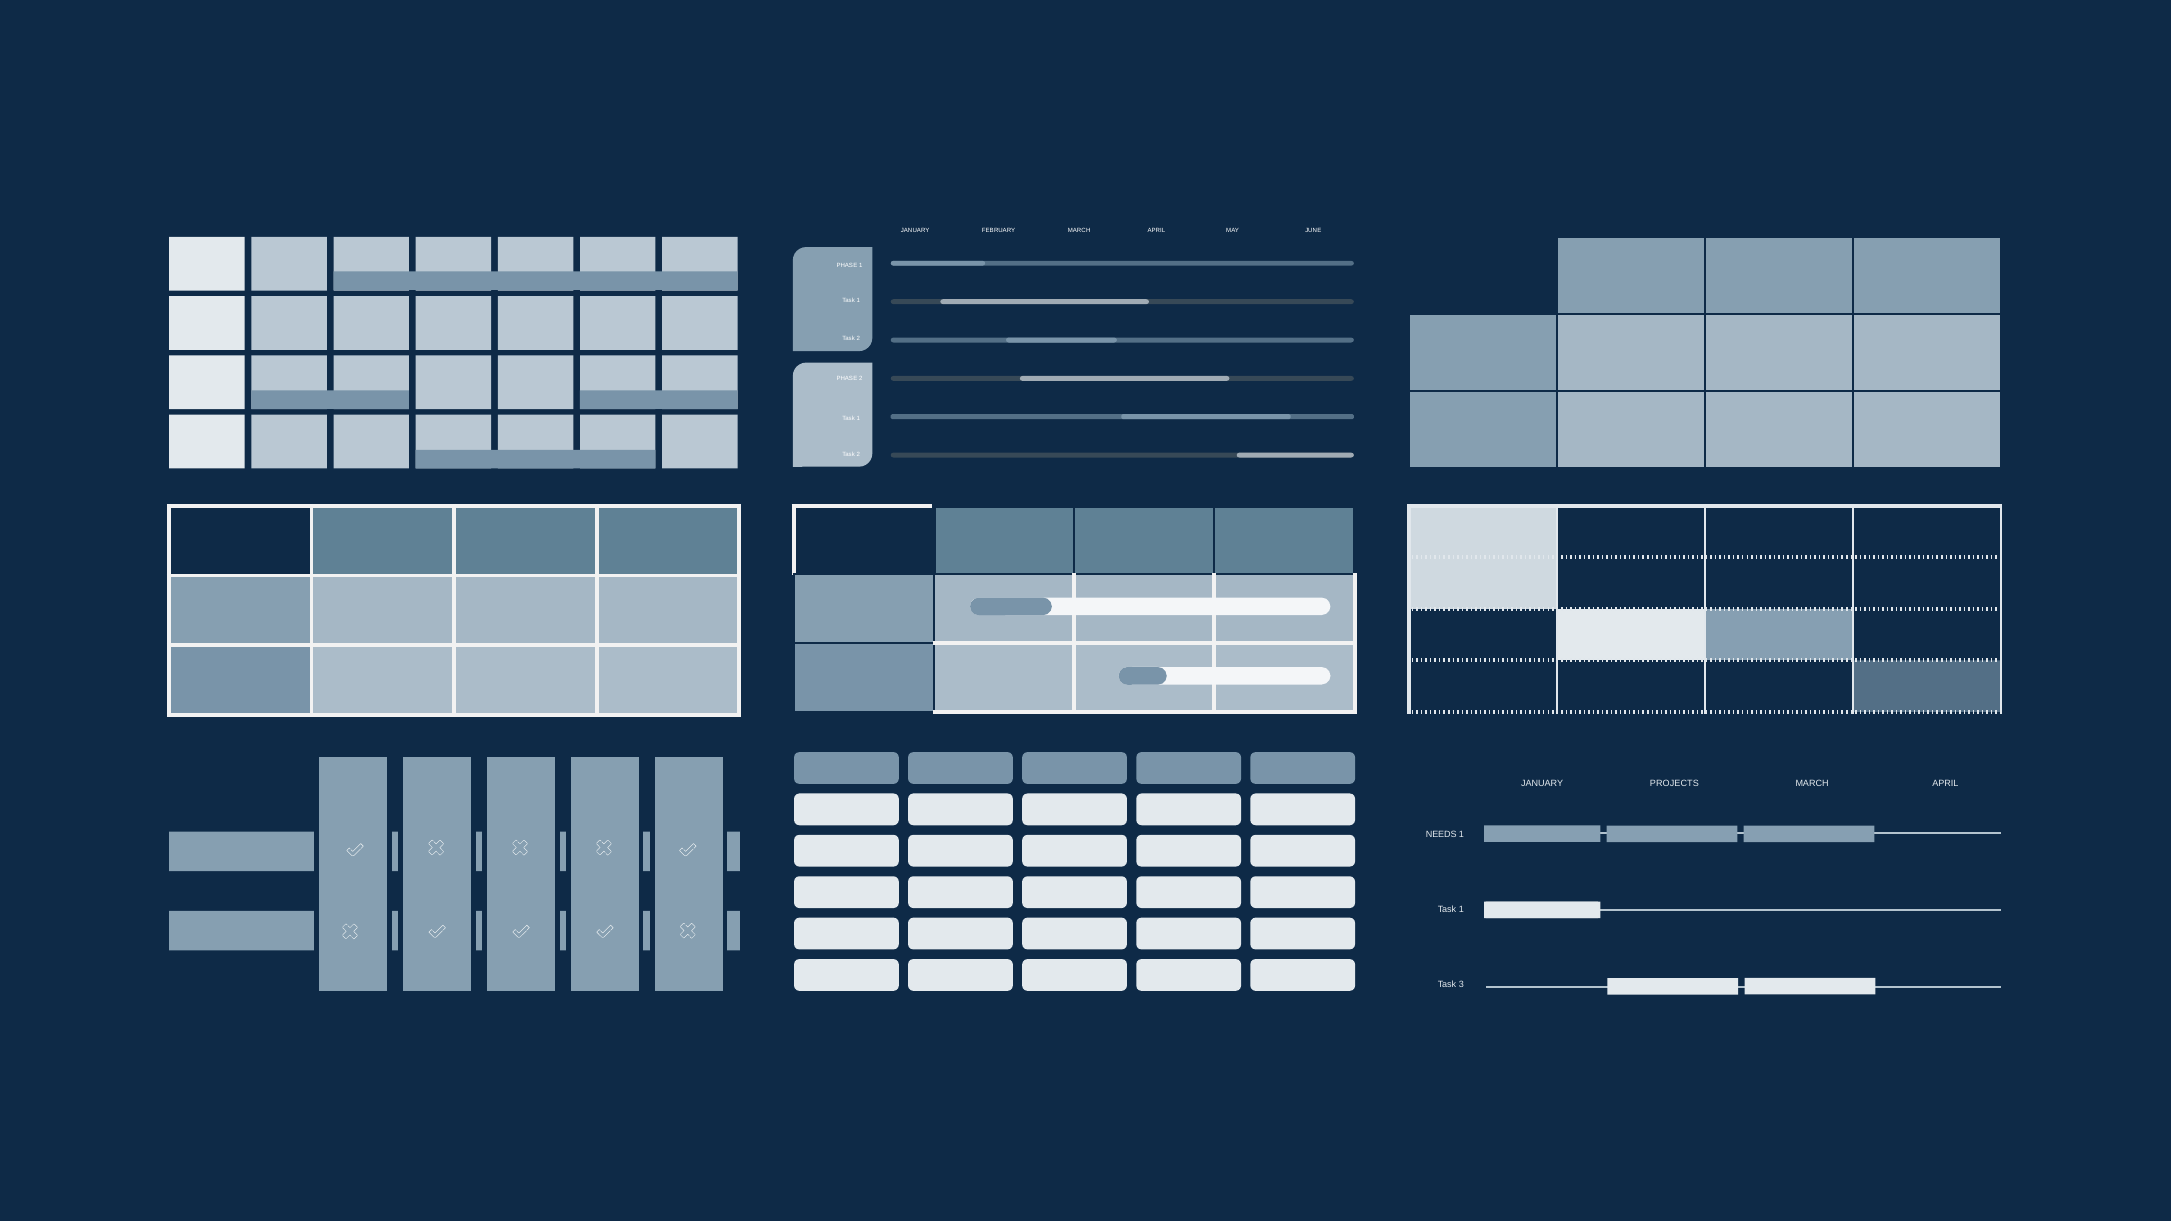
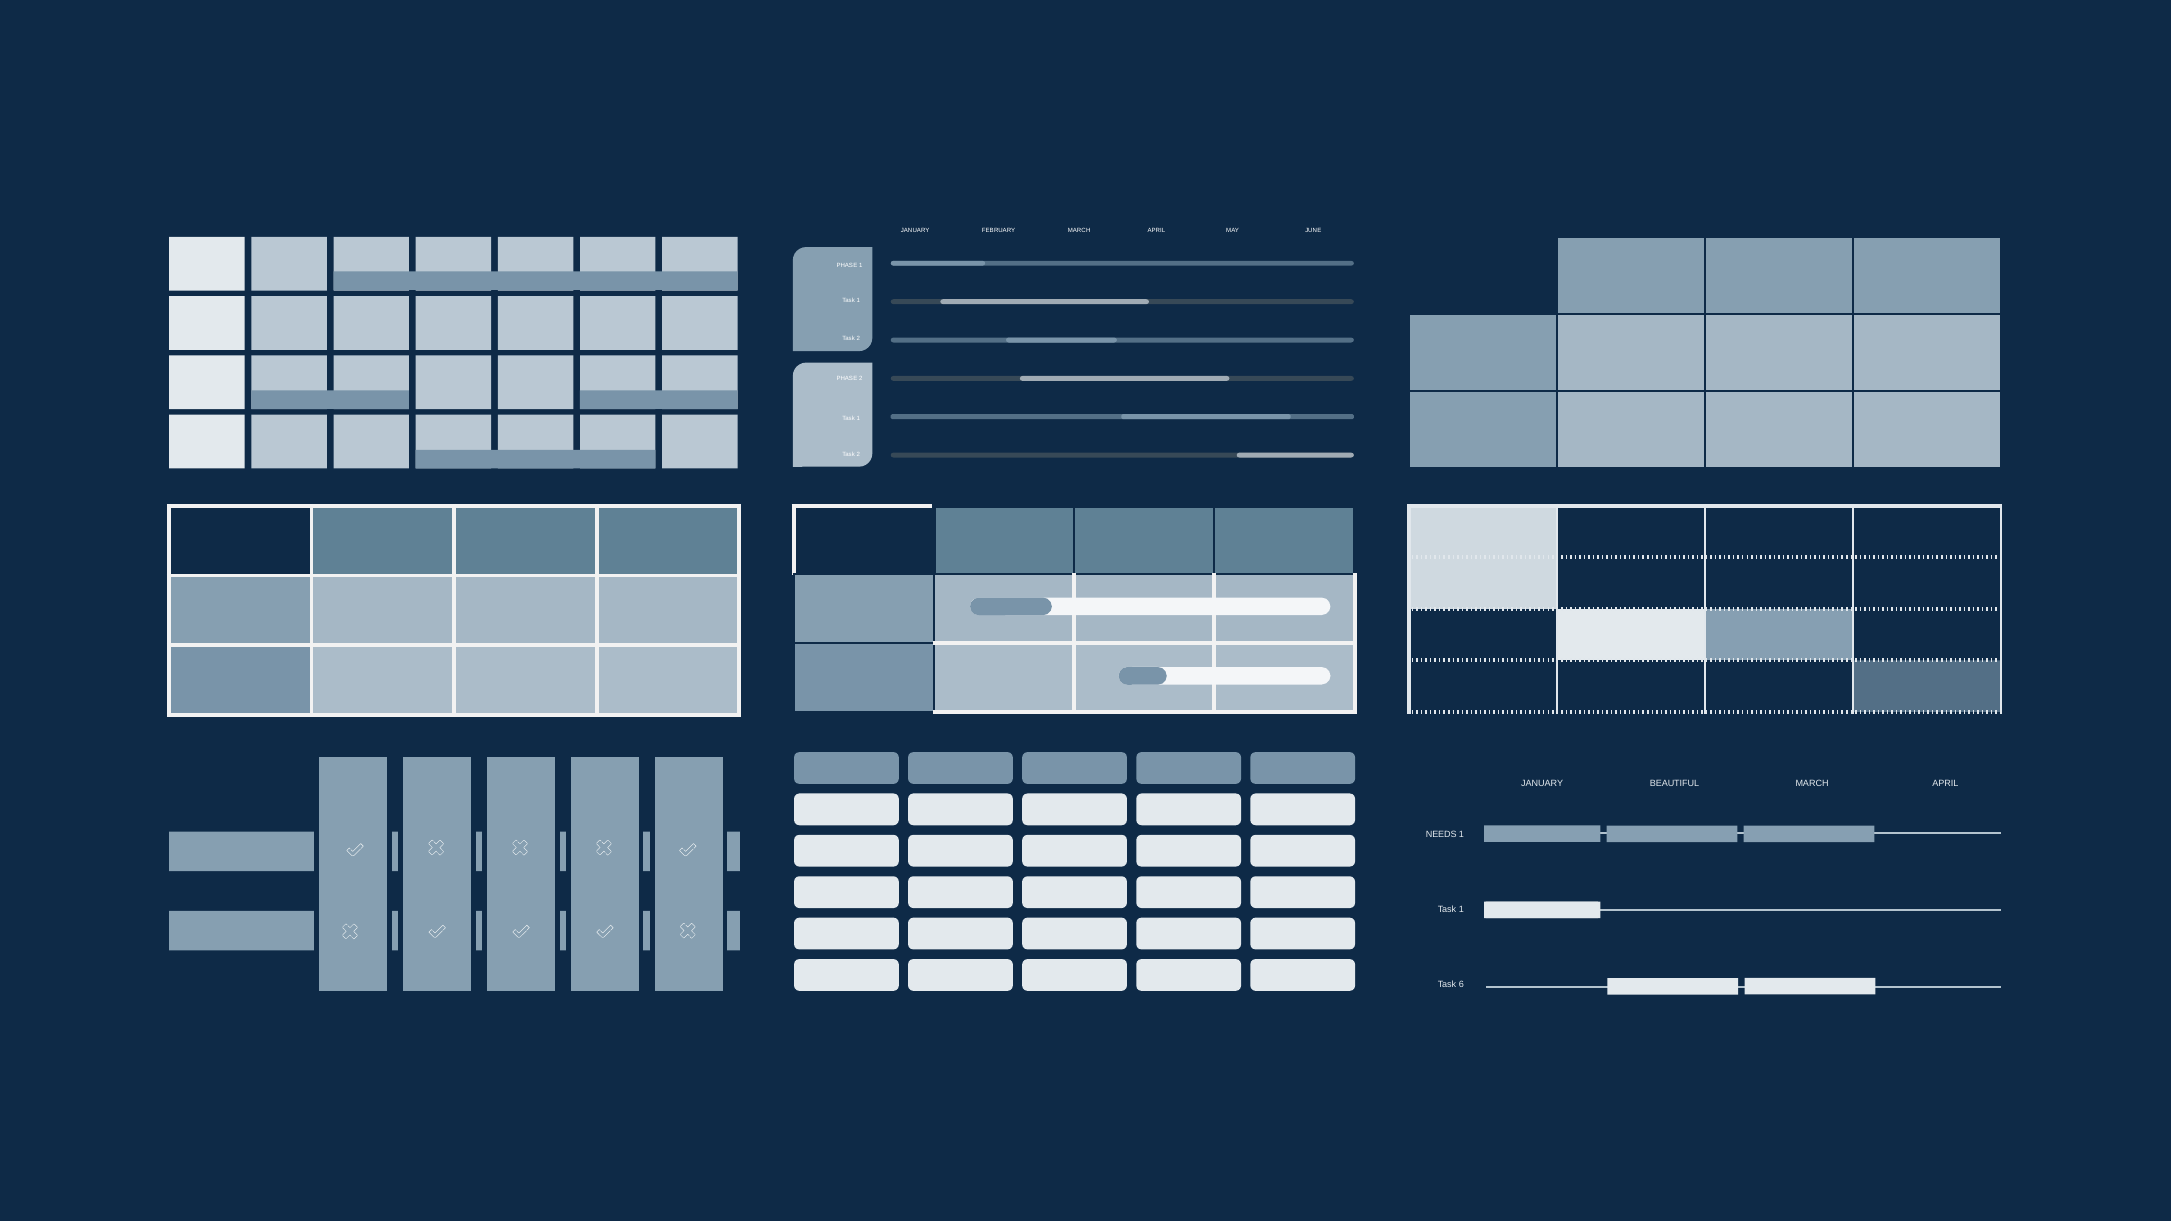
PROJECTS: PROJECTS -> BEAUTIFUL (1674, 784)
3: 3 -> 6 (1461, 984)
